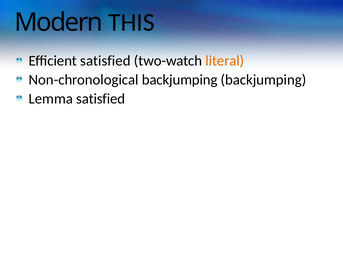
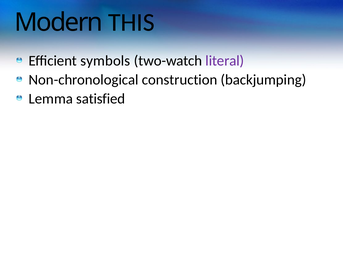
Efficient satisfied: satisfied -> symbols (105, 61)
literal colour: orange -> purple (225, 61)
Non-chronological backjumping: backjumping -> construction (180, 80)
